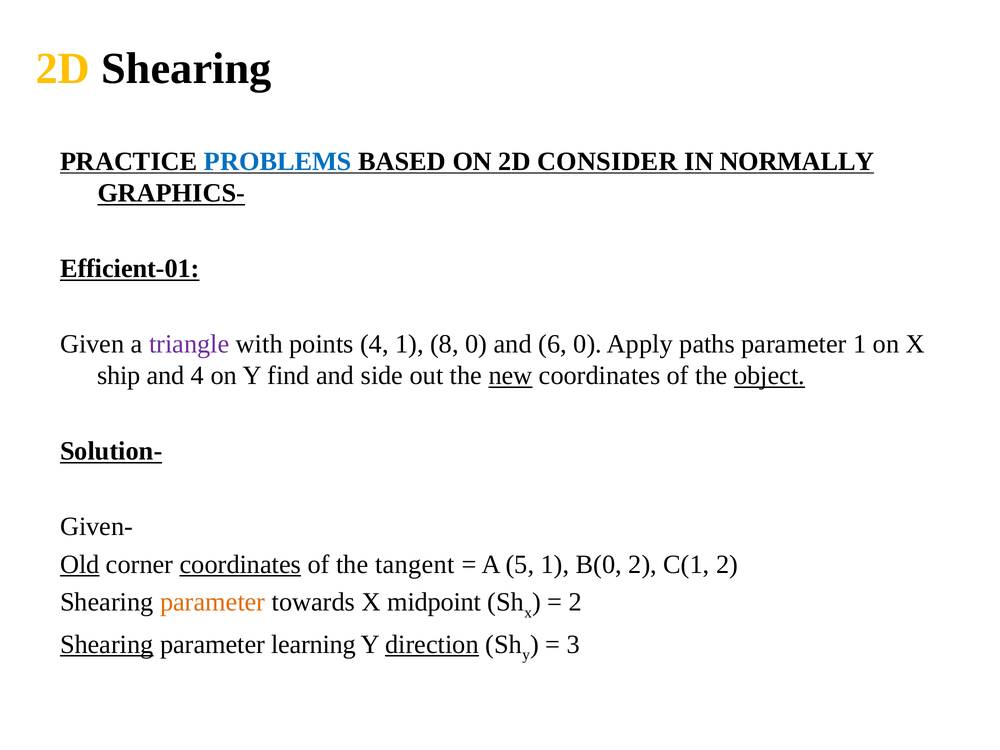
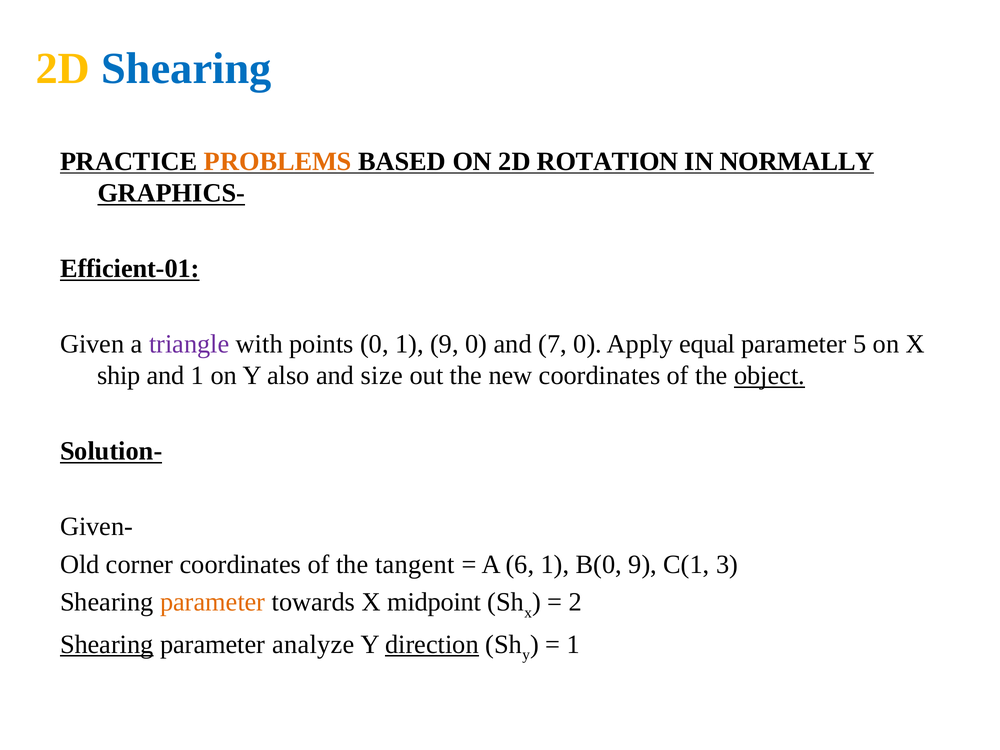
Shearing colour: black -> blue (186, 69)
PROBLEMS colour: blue -> orange (278, 161)
CONSIDER: CONSIDER -> ROTATION (608, 161)
points 4: 4 -> 0 (374, 344)
1 8: 8 -> 9 (444, 344)
6: 6 -> 7 (553, 344)
paths: paths -> equal (707, 344)
parameter 1: 1 -> 5 (860, 344)
and 4: 4 -> 1 (198, 376)
find: find -> also (288, 376)
side: side -> size (382, 376)
new underline: present -> none (511, 376)
Old underline: present -> none (80, 565)
coordinates underline: present -> none (240, 565)
5: 5 -> 6 (520, 565)
B(0 2: 2 -> 9 (643, 565)
C(1 2: 2 -> 3 (727, 565)
learning: learning -> analyze (313, 644)
3: 3 -> 1 (573, 644)
